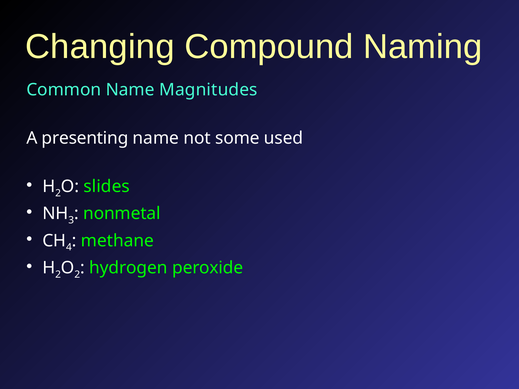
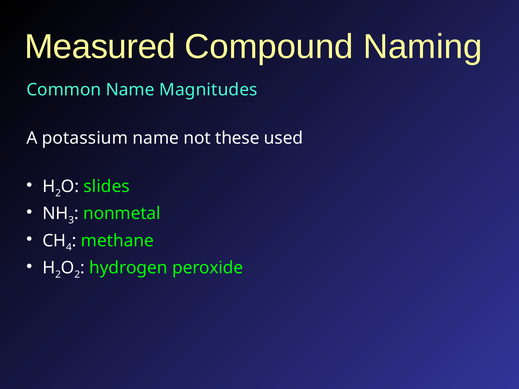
Changing: Changing -> Measured (100, 47)
presenting: presenting -> potassium (85, 138)
some: some -> these (237, 138)
